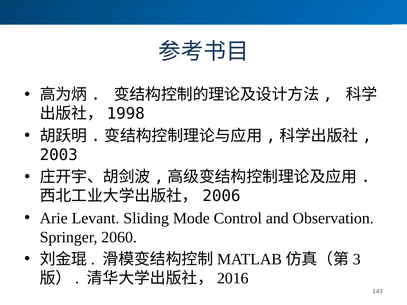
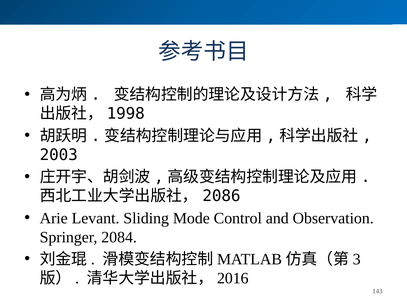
2006: 2006 -> 2086 (222, 196)
2060: 2060 -> 2084 (119, 237)
